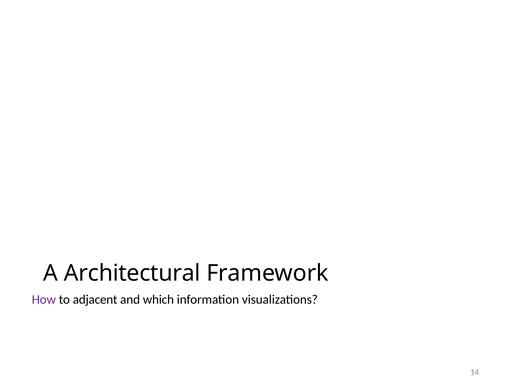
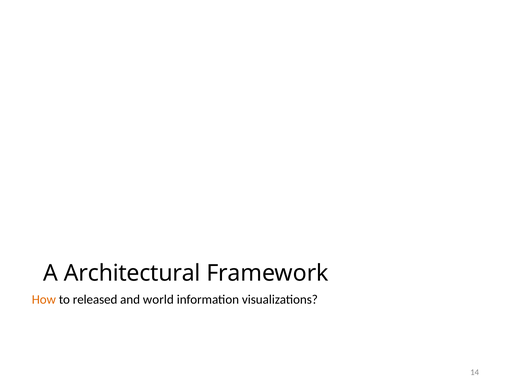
How colour: purple -> orange (44, 300)
adjacent: adjacent -> released (95, 300)
which: which -> world (158, 300)
